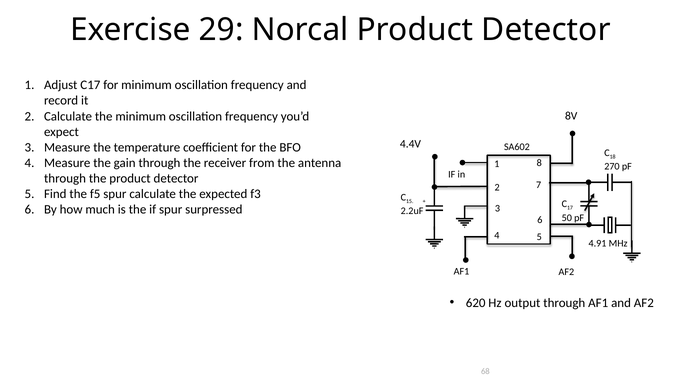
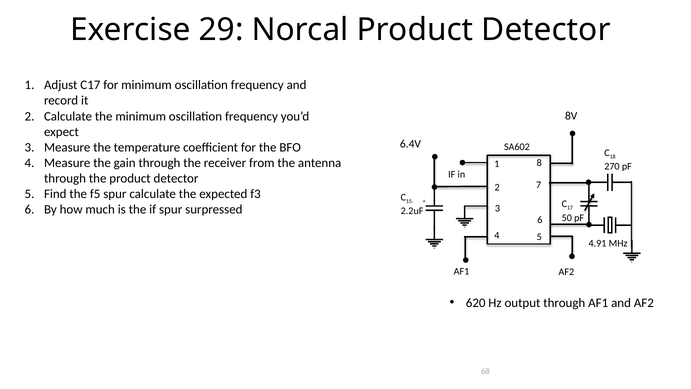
4.4V: 4.4V -> 6.4V (410, 144)
